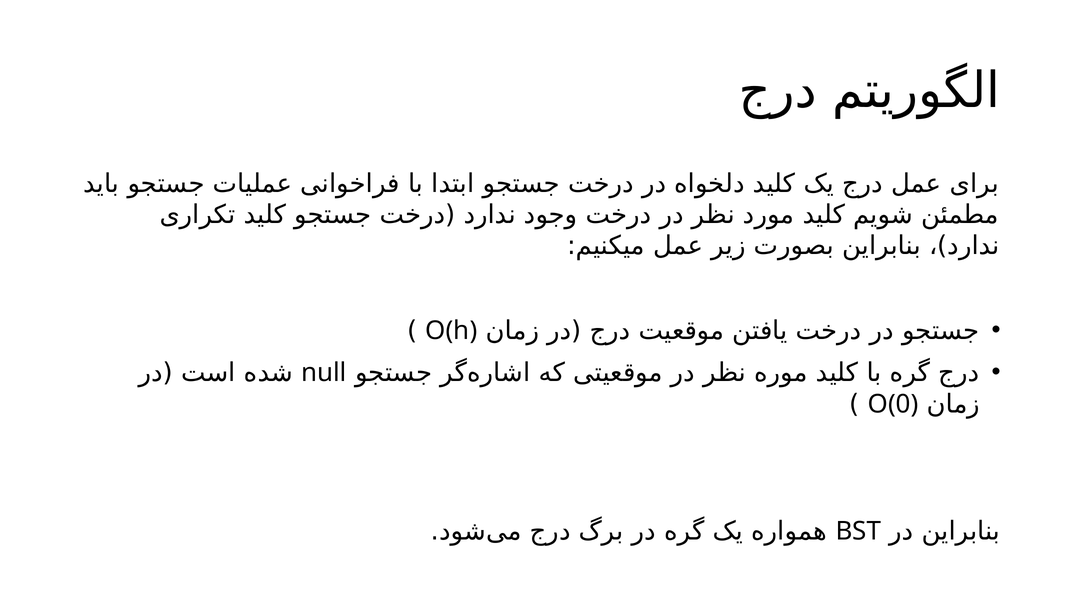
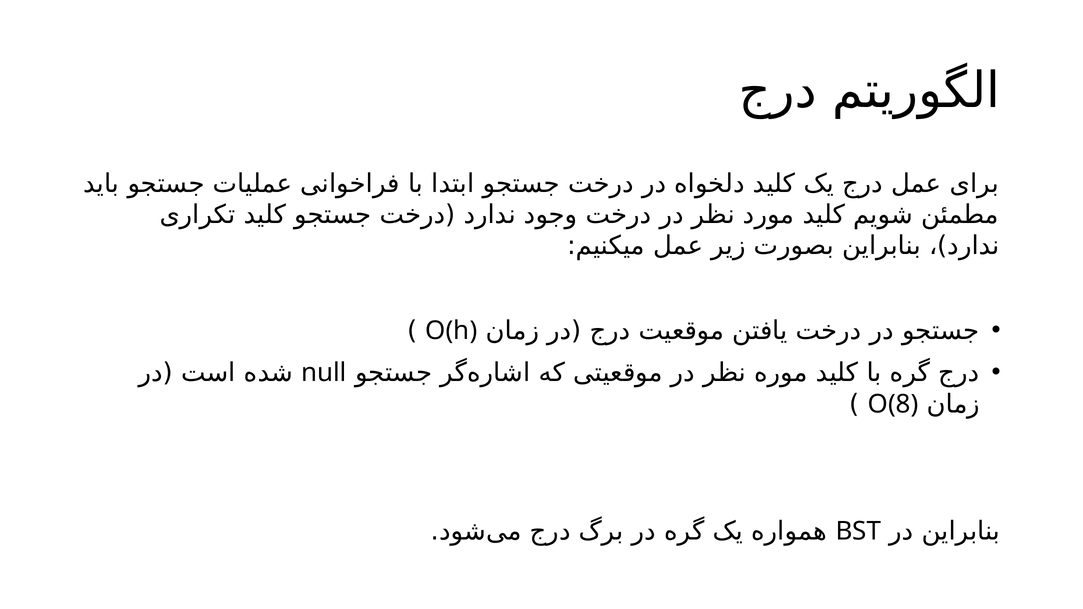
O(0: O(0 -> O(8 (893, 404)
